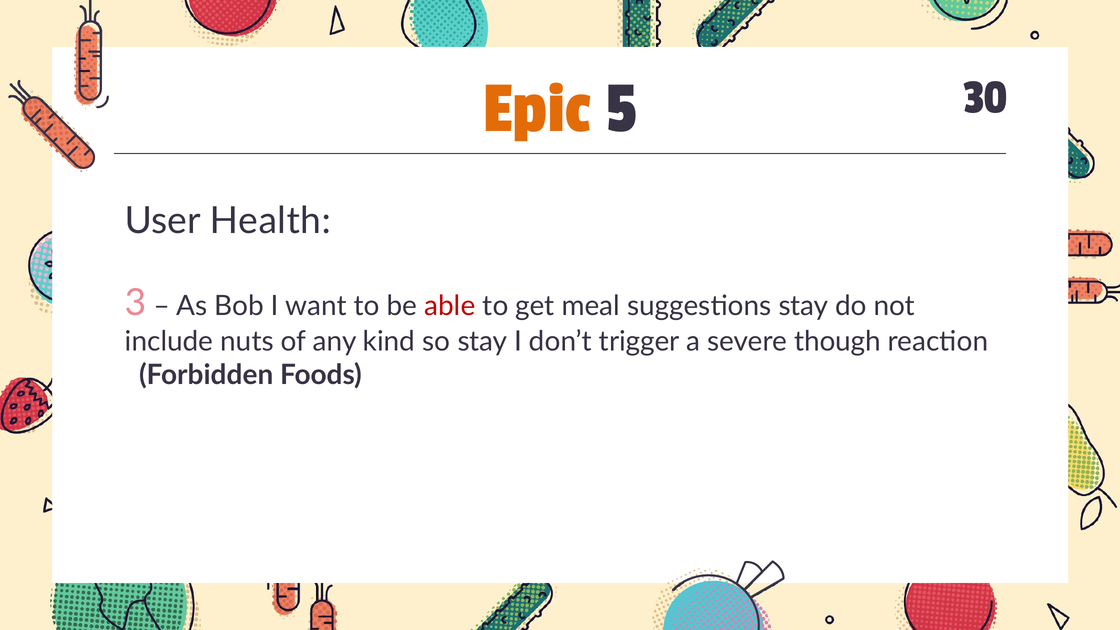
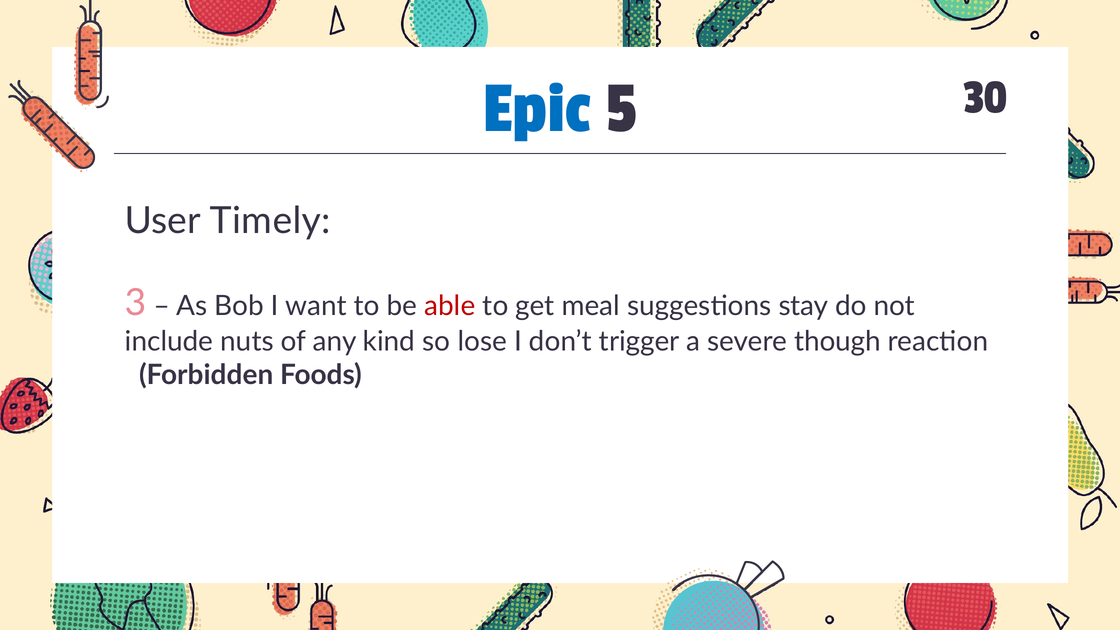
Epic colour: orange -> blue (537, 106)
Health: Health -> Timely (270, 221)
so stay: stay -> lose (482, 341)
